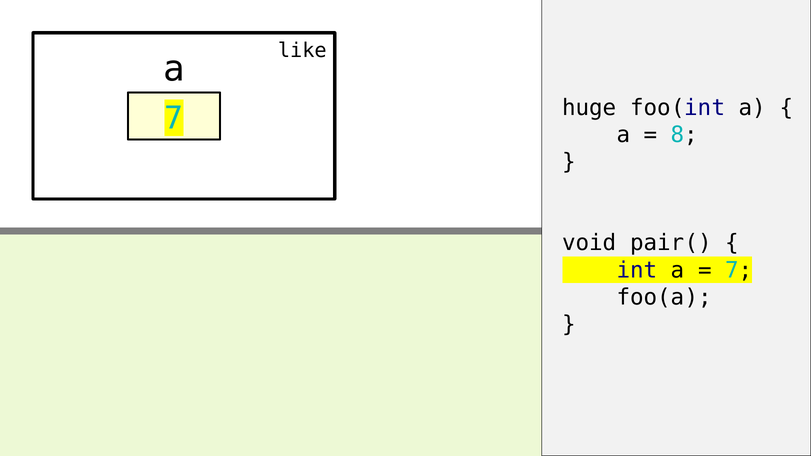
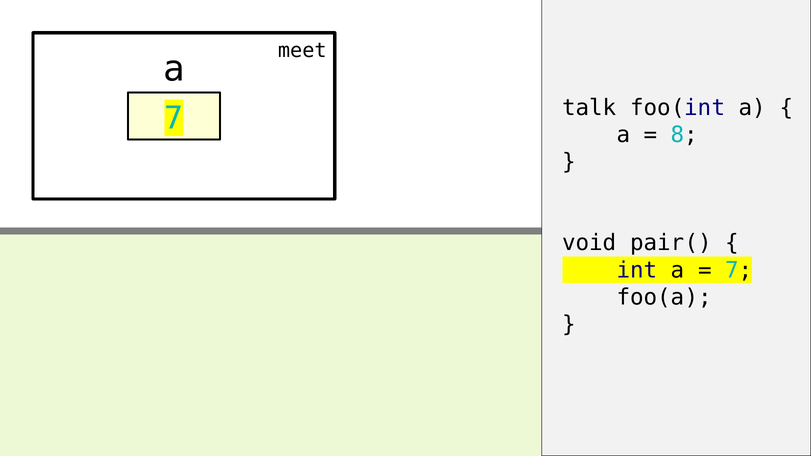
like: like -> meet (302, 50)
huge: huge -> talk (589, 108)
